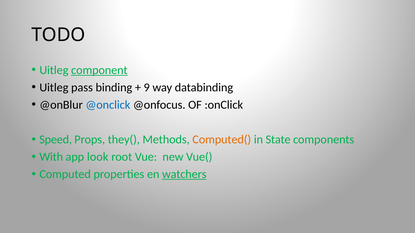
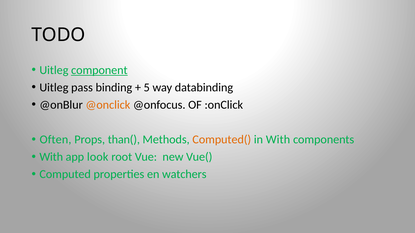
9: 9 -> 5 (147, 88)
@onclick colour: blue -> orange (108, 105)
Speed: Speed -> Often (55, 140)
they(: they( -> than( (124, 140)
in State: State -> With (278, 140)
watchers underline: present -> none (184, 175)
